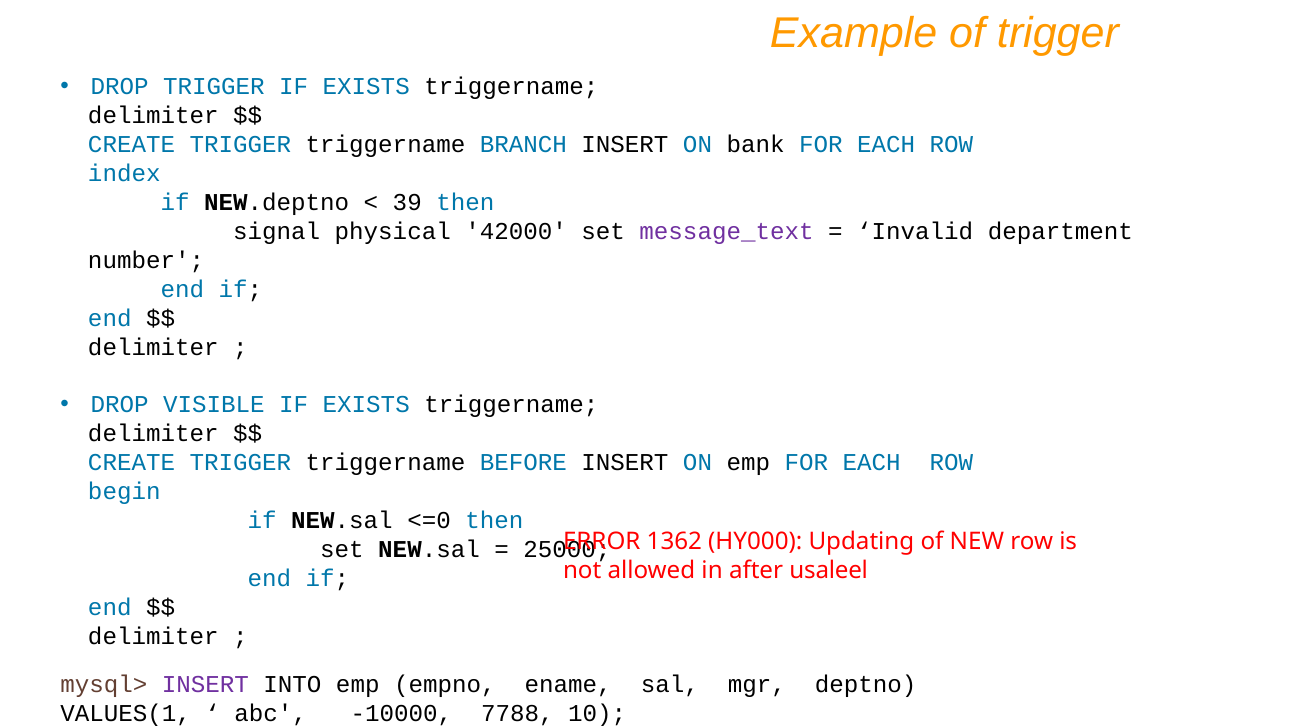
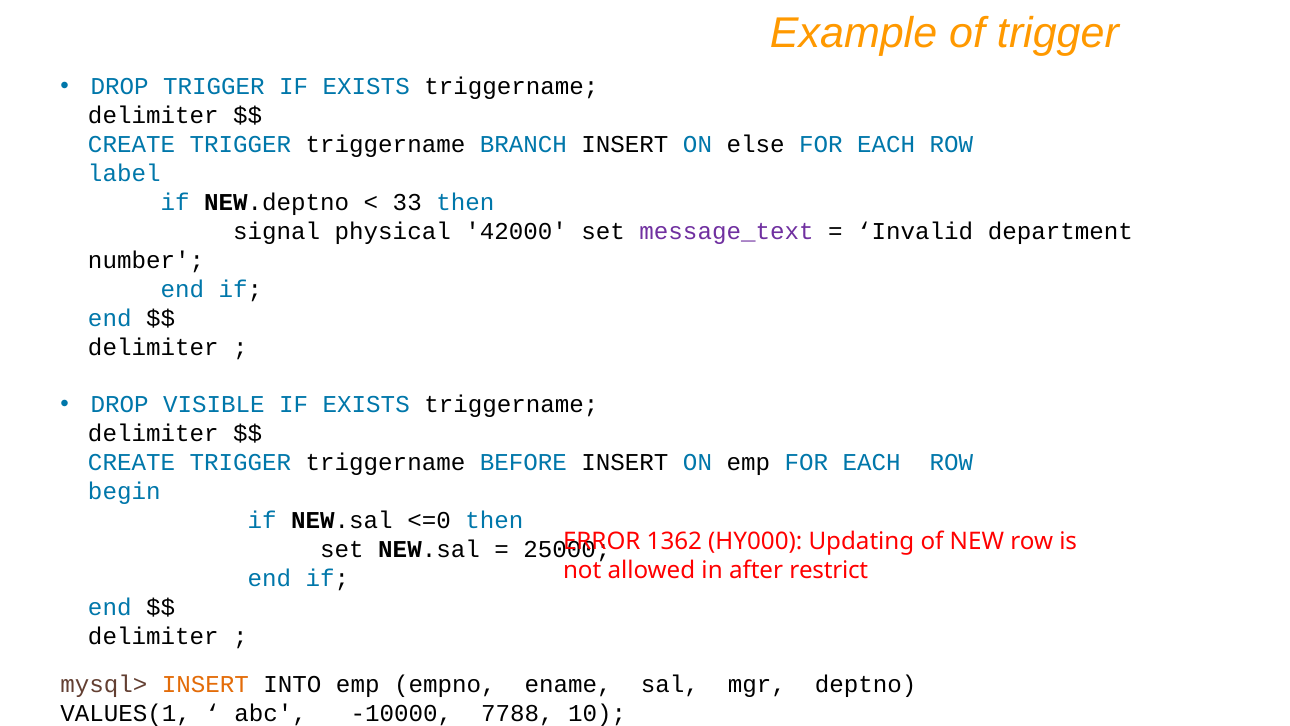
bank: bank -> else (756, 145)
index: index -> label (124, 174)
39: 39 -> 33 (407, 203)
usaleel: usaleel -> restrict (829, 570)
INSERT colour: purple -> orange (205, 684)
